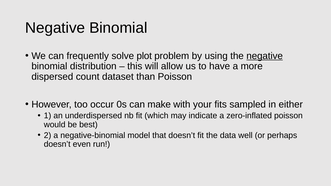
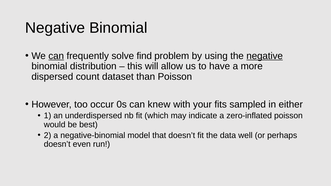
can underline: none -> present (56, 56)
plot: plot -> find (144, 56)
make: make -> knew (159, 104)
